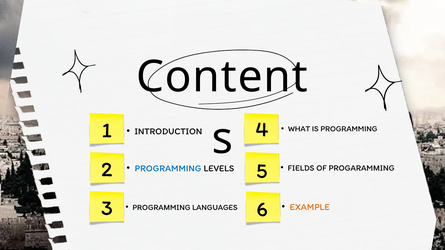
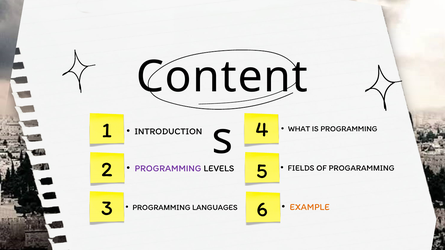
PROGRAMMING colour: blue -> purple (168, 169)
